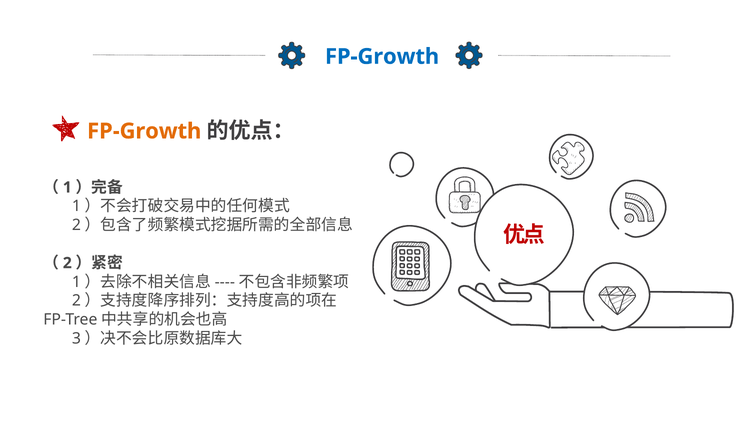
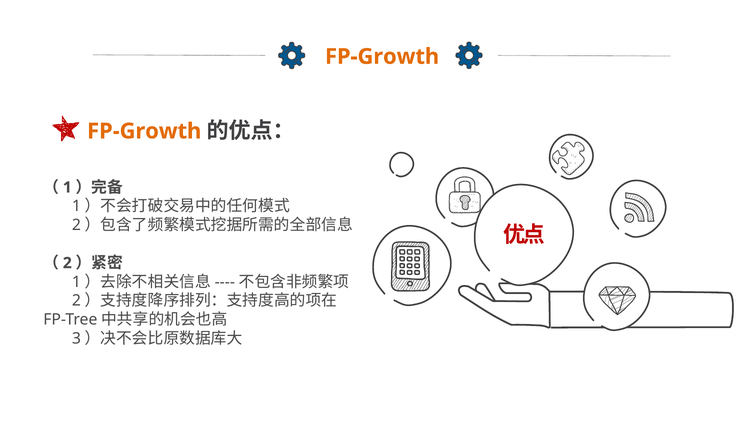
FP-Growth colour: blue -> orange (382, 57)
